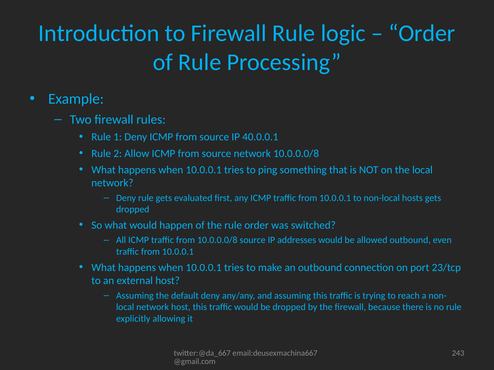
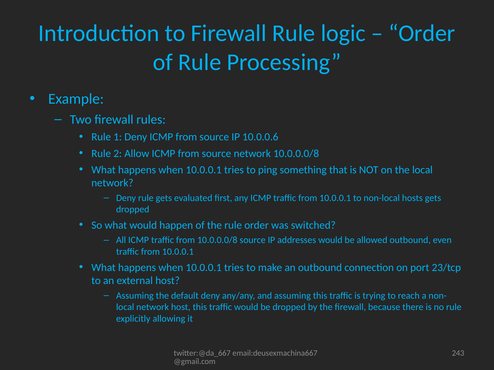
40.0.0.1: 40.0.0.1 -> 10.0.0.6 (260, 137)
